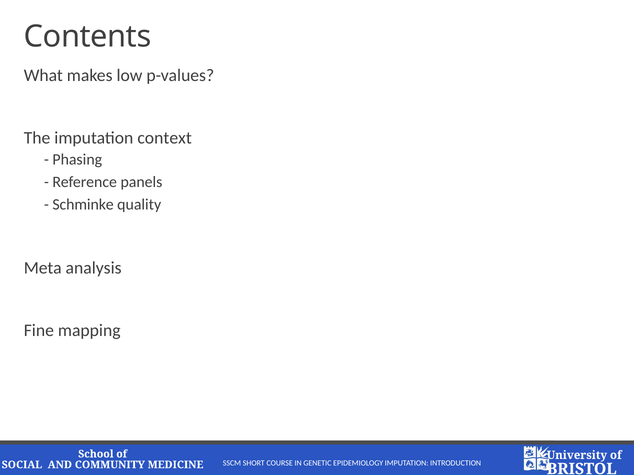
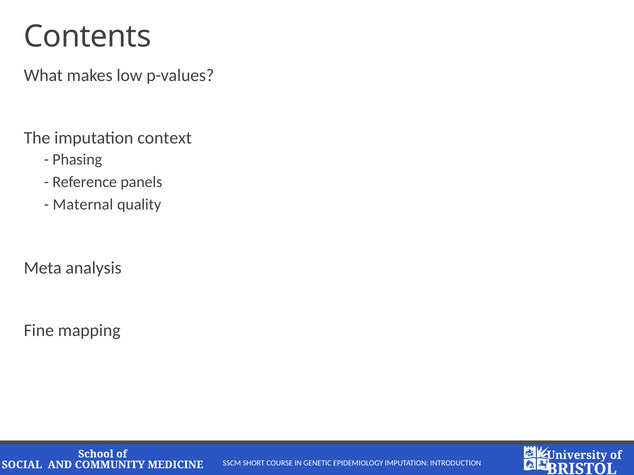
Schminke: Schminke -> Maternal (83, 205)
